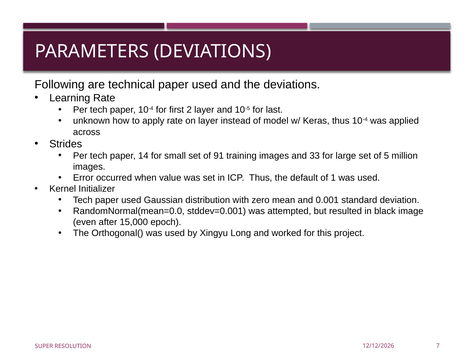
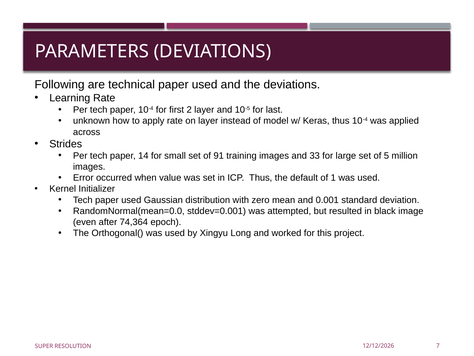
15,000: 15,000 -> 74,364 (134, 222)
